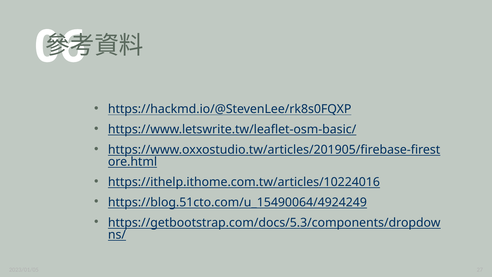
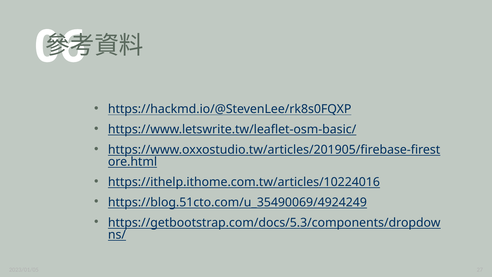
https://blog.51cto.com/u_15490064/4924249: https://blog.51cto.com/u_15490064/4924249 -> https://blog.51cto.com/u_35490069/4924249 (237, 202)
